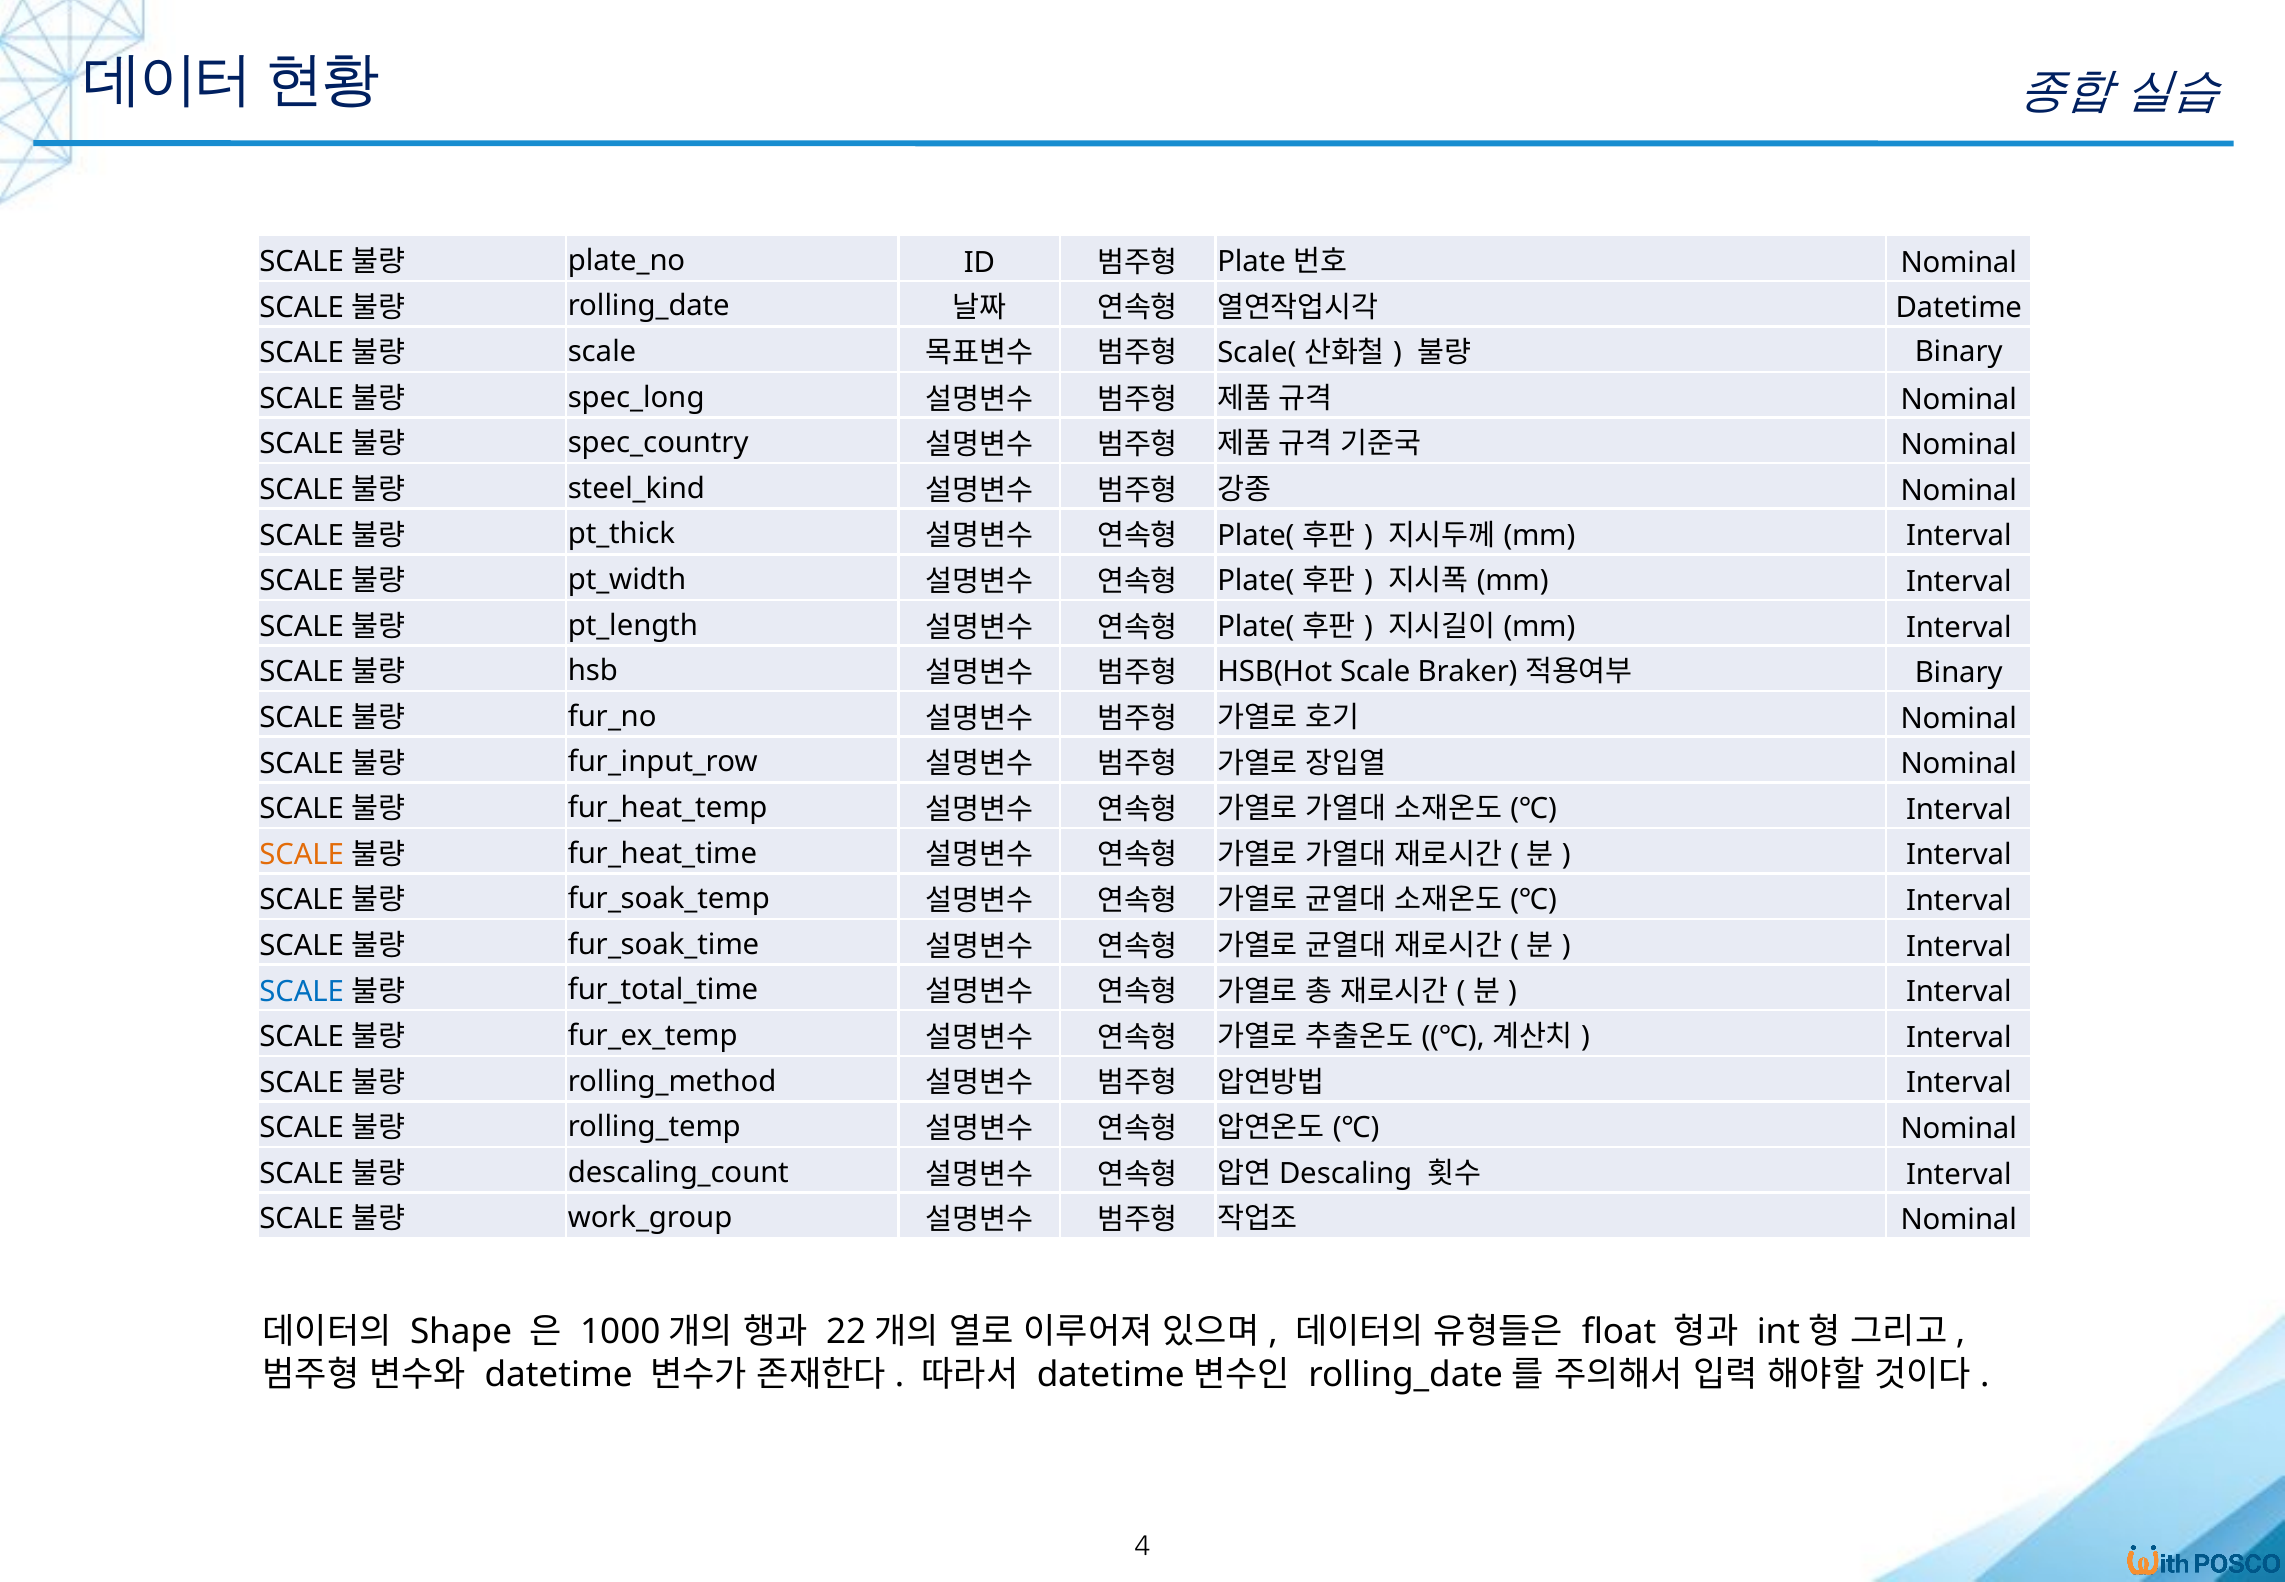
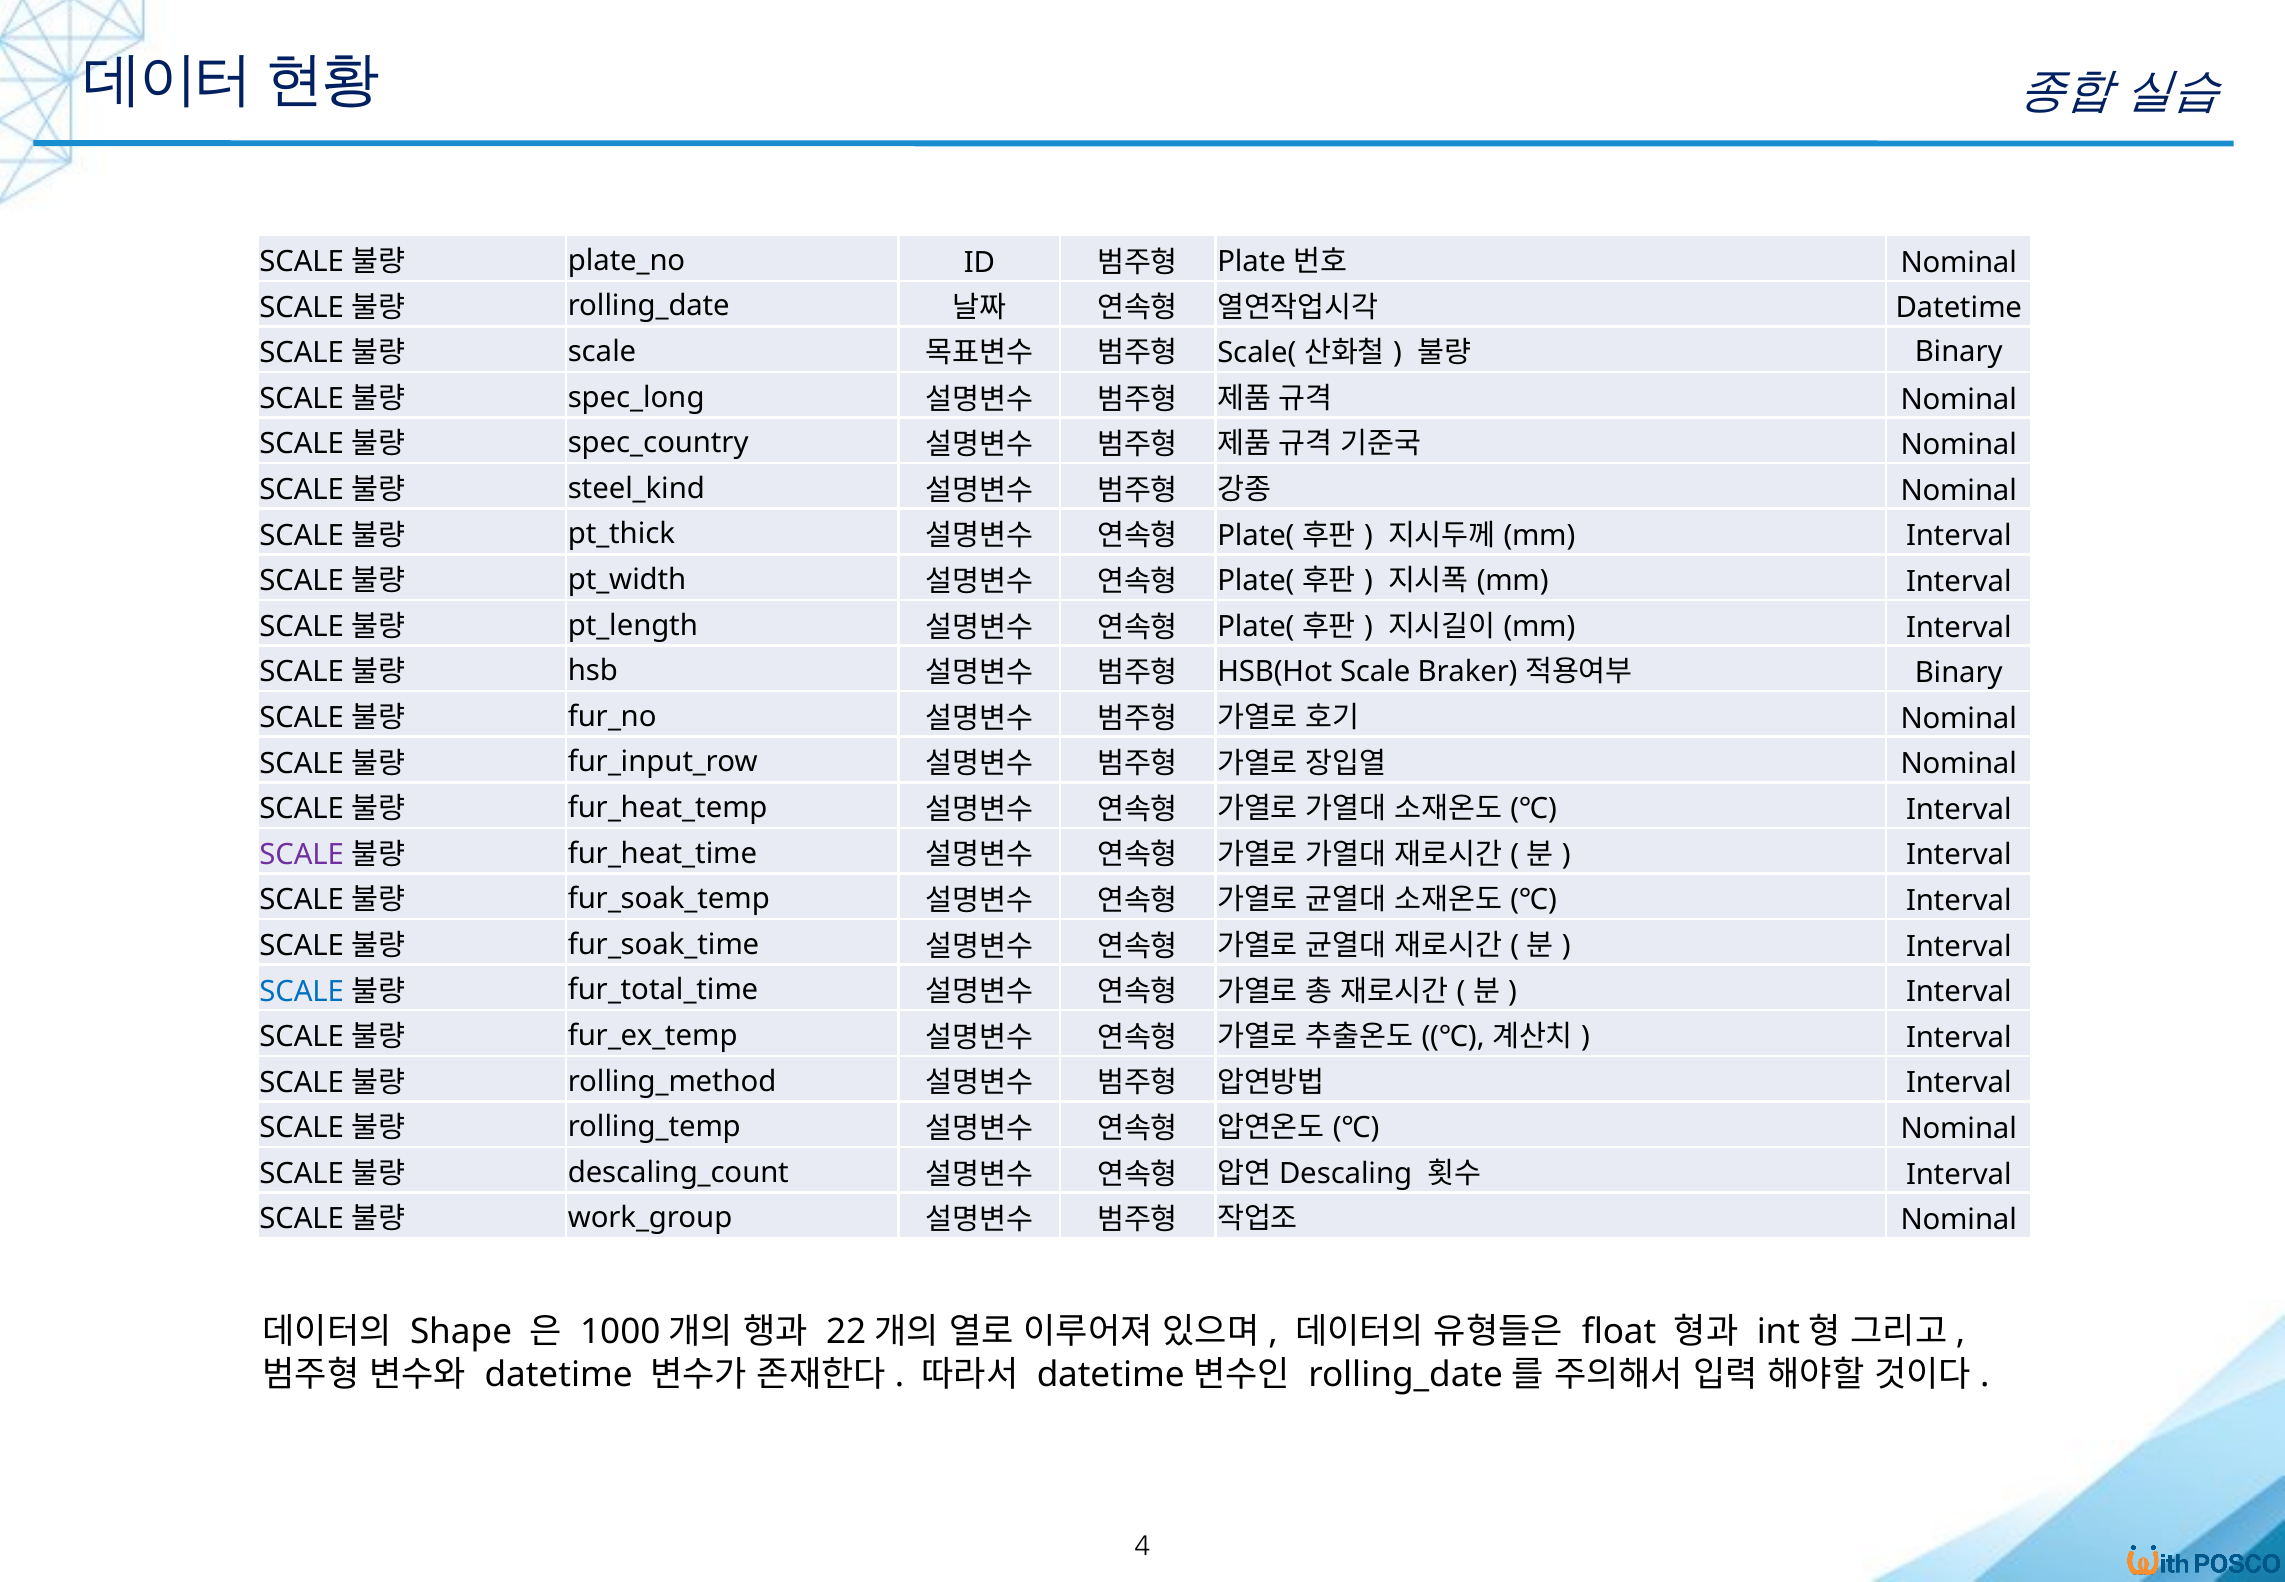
SCALE colour: orange -> purple (302, 855)
